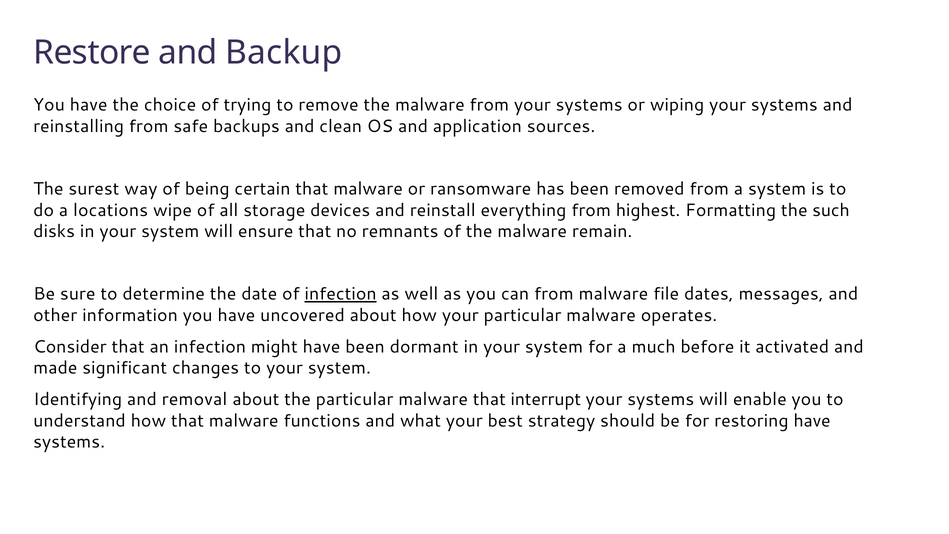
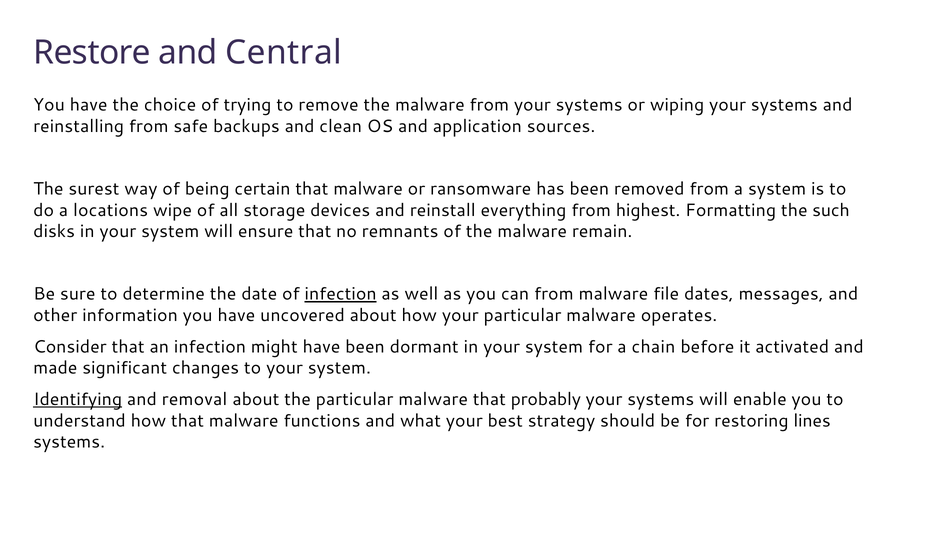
Backup: Backup -> Central (284, 53)
much: much -> chain (653, 347)
Identifying underline: none -> present (78, 399)
interrupt: interrupt -> probably (546, 399)
restoring have: have -> lines (812, 421)
